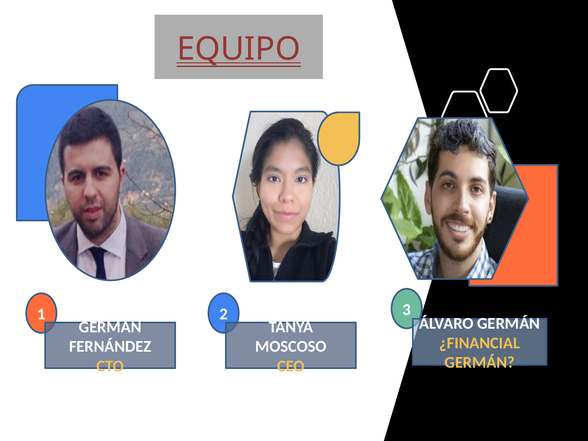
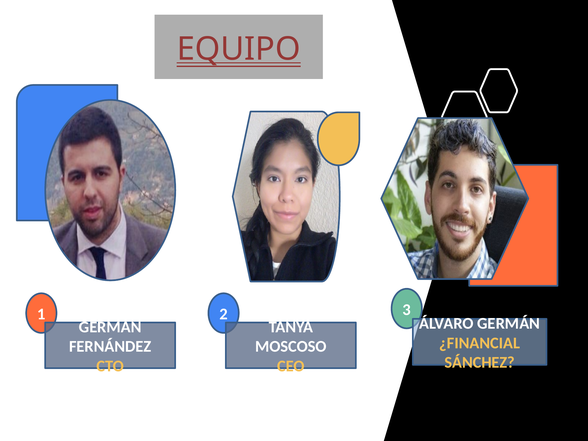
GERMÁN: GERMÁN -> SÁNCHEZ (480, 363)
